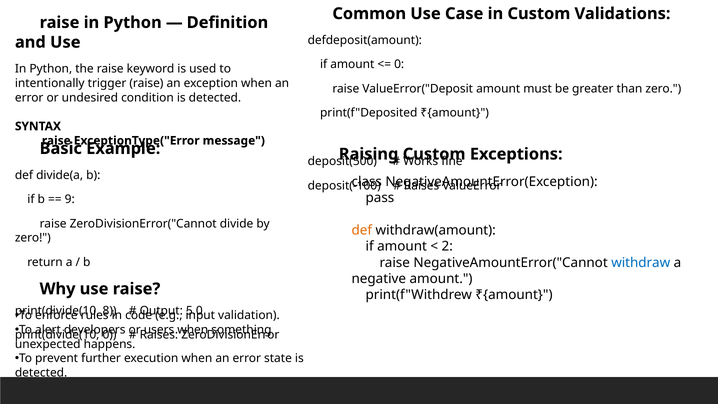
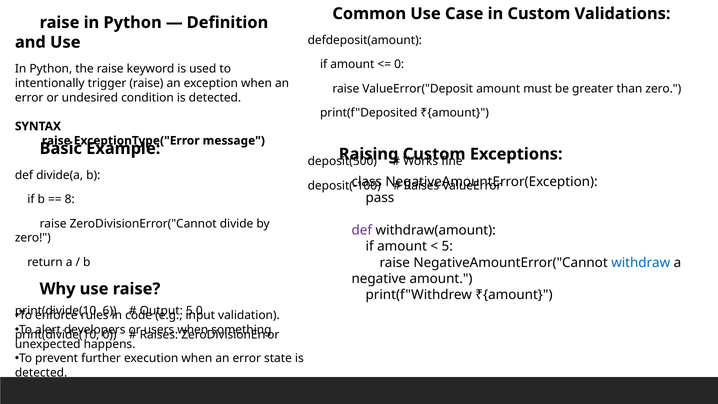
9: 9 -> 8 (70, 199)
def colour: orange -> purple (362, 230)
2: 2 -> 5 (447, 246)
8: 8 -> 6 (110, 311)
